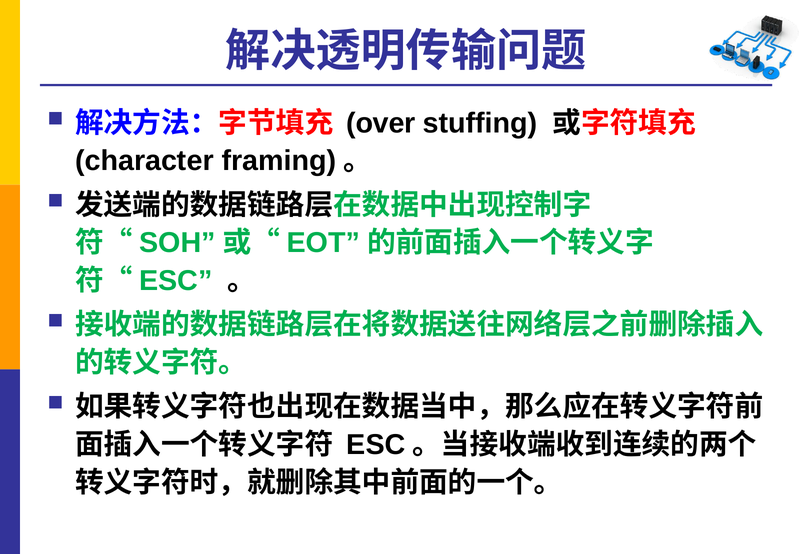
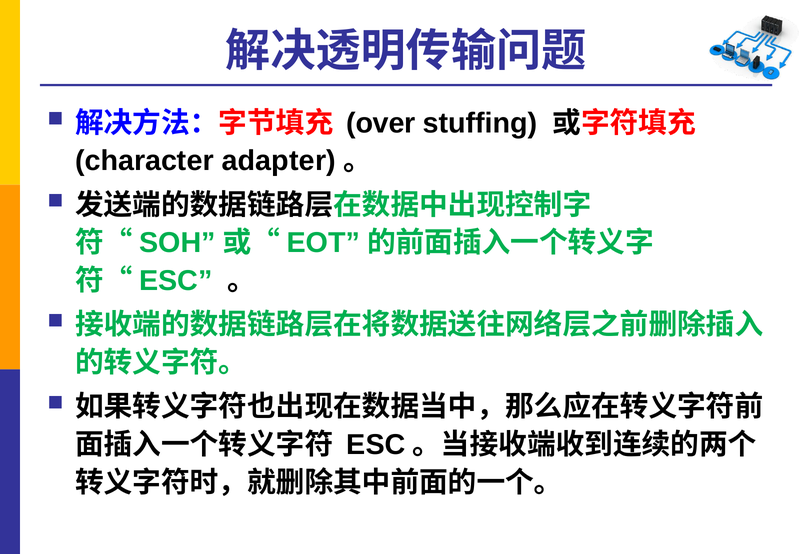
framing: framing -> adapter (279, 161)
